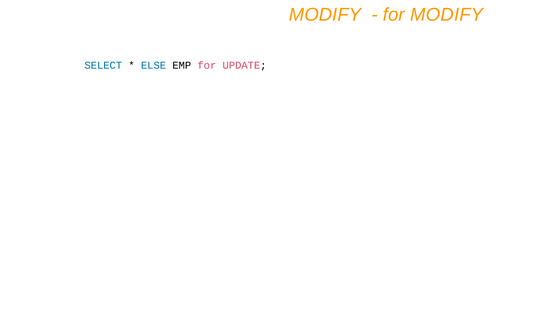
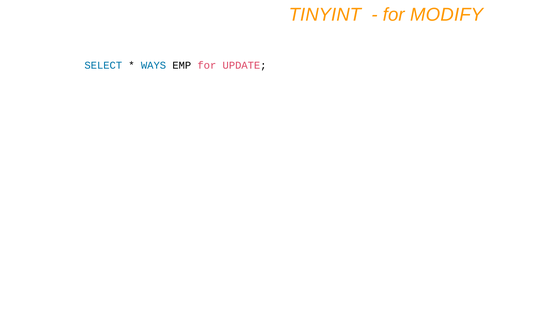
MODIFY: MODIFY -> TINYINT (325, 15)
ELSE: ELSE -> WAYS (154, 65)
